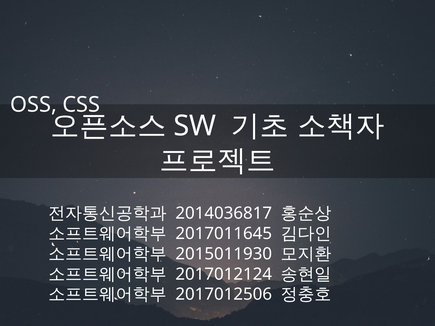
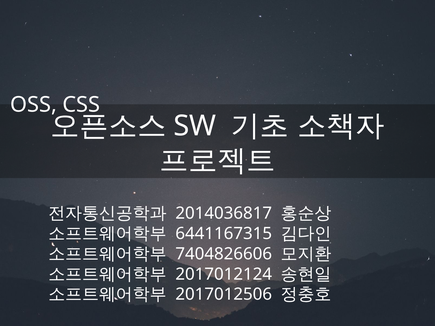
2017011645: 2017011645 -> 6441167315 (224, 234)
2015011930: 2015011930 -> 7404826606 (224, 254)
